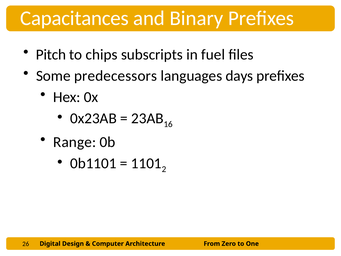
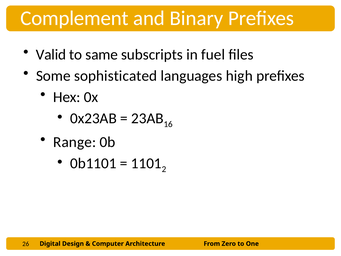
Capacitances: Capacitances -> Complement (74, 18)
Pitch: Pitch -> Valid (51, 54)
chips: chips -> same (102, 54)
predecessors: predecessors -> sophisticated (116, 76)
days: days -> high (239, 76)
